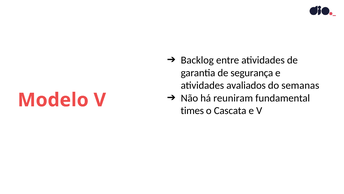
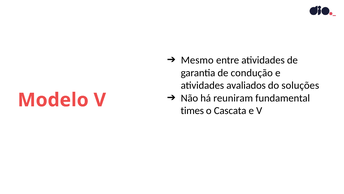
Backlog: Backlog -> Mesmo (197, 60)
segurança: segurança -> condução (252, 73)
semanas: semanas -> soluções (300, 85)
